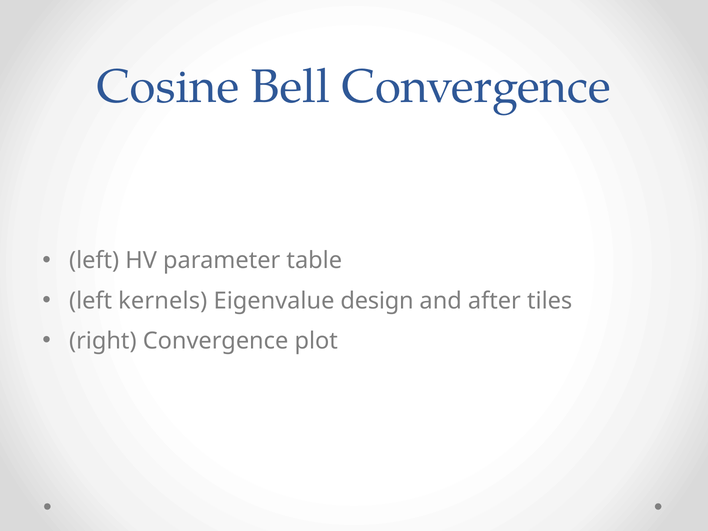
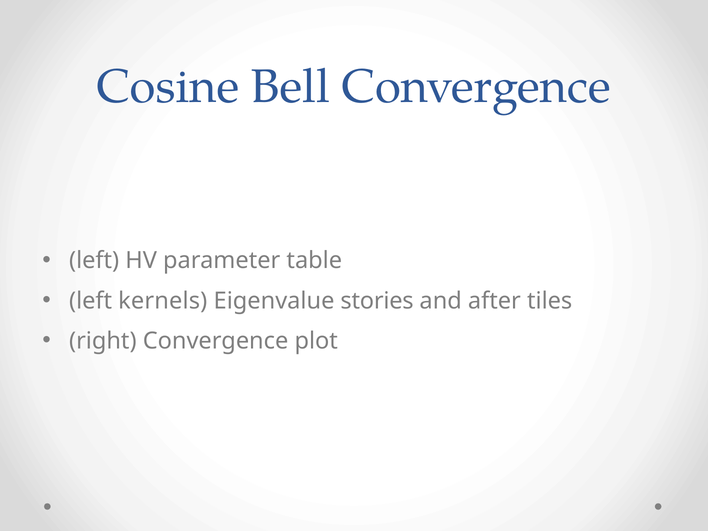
design: design -> stories (377, 301)
